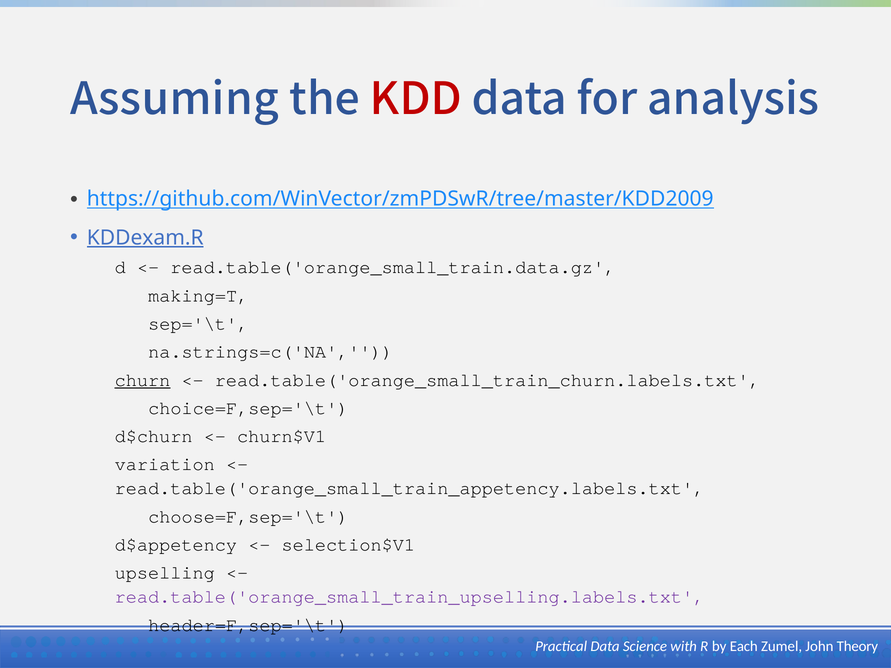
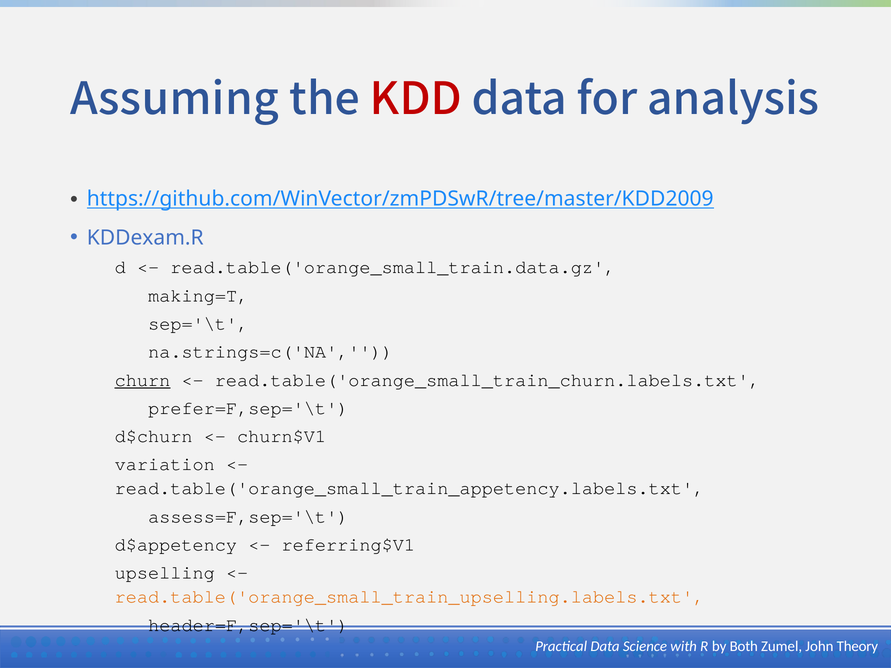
KDDexam.R underline: present -> none (145, 238)
choice=F,sep='\t: choice=F,sep='\t -> prefer=F,sep='\t (248, 408)
choose=F,sep='\t: choose=F,sep='\t -> assess=F,sep='\t (248, 517)
selection$V1: selection$V1 -> referring$V1 (348, 545)
read.table('orange_small_train_upselling.labels.txt colour: purple -> orange (410, 597)
Each: Each -> Both (744, 646)
